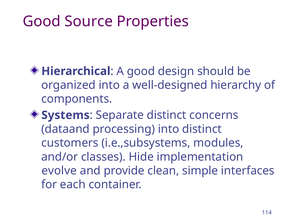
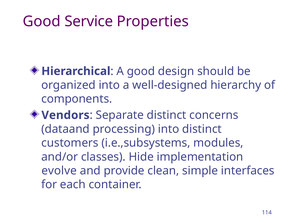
Source: Source -> Service (89, 21)
Systems: Systems -> Vendors (65, 115)
